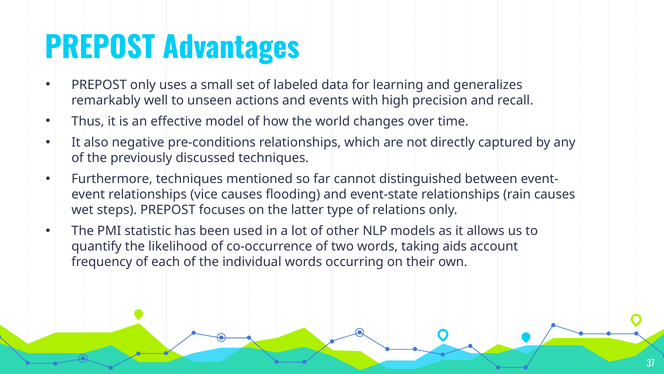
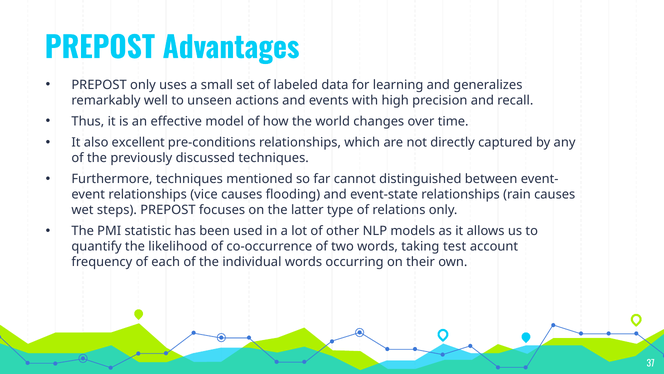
negative: negative -> excellent (138, 142)
aids: aids -> test (455, 246)
